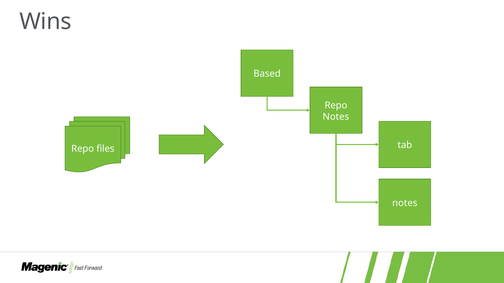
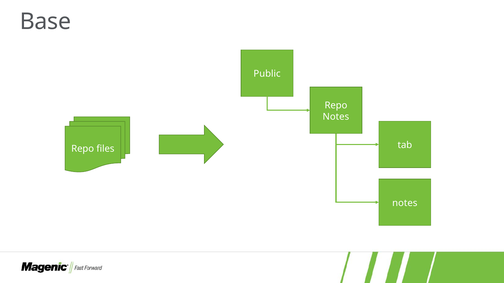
Wins: Wins -> Base (45, 22)
Based: Based -> Public (267, 74)
